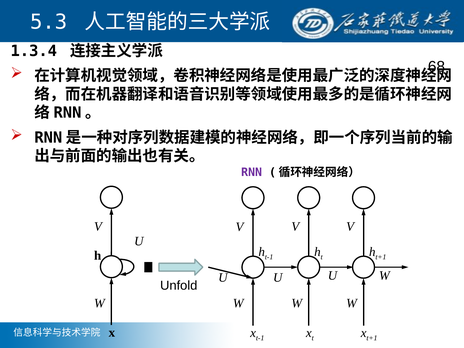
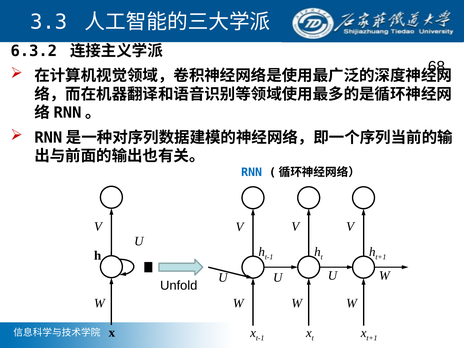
5.3: 5.3 -> 3.3 (49, 22)
1.3.4: 1.3.4 -> 6.3.2 (34, 51)
RNN colour: purple -> blue (252, 172)
